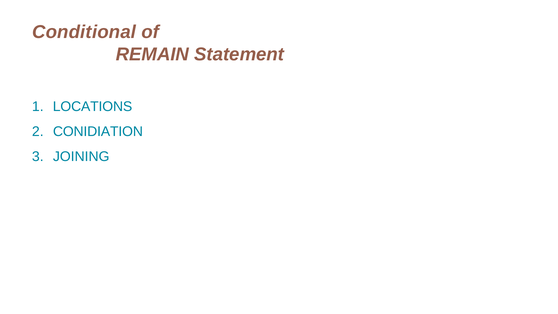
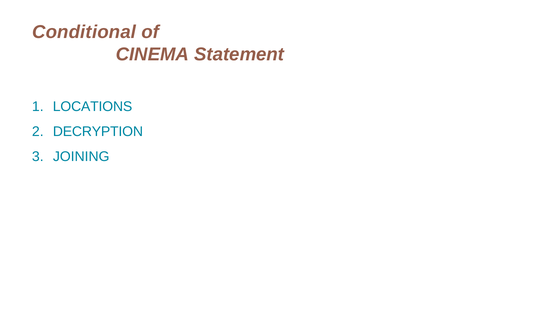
REMAIN: REMAIN -> CINEMA (152, 54)
CONIDIATION: CONIDIATION -> DECRYPTION (98, 132)
